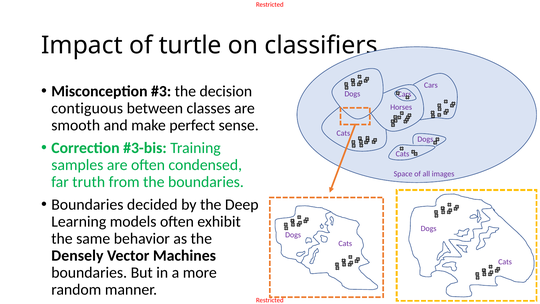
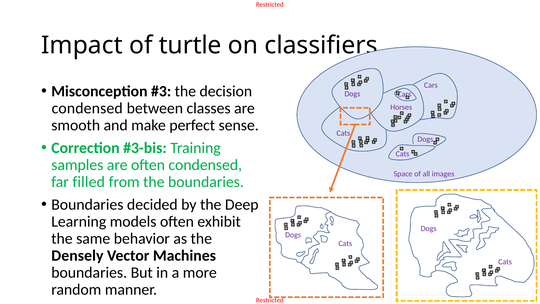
contiguous: contiguous -> condensed (87, 108)
truth: truth -> filled (89, 182)
